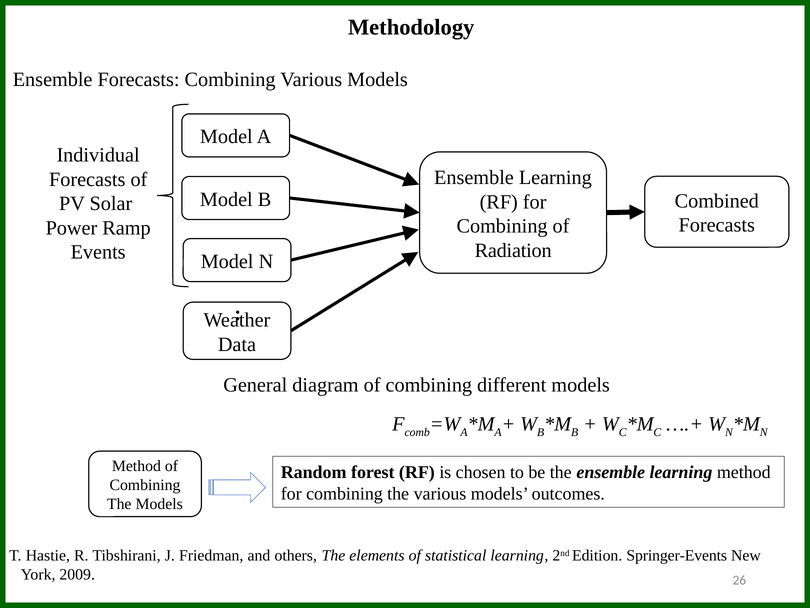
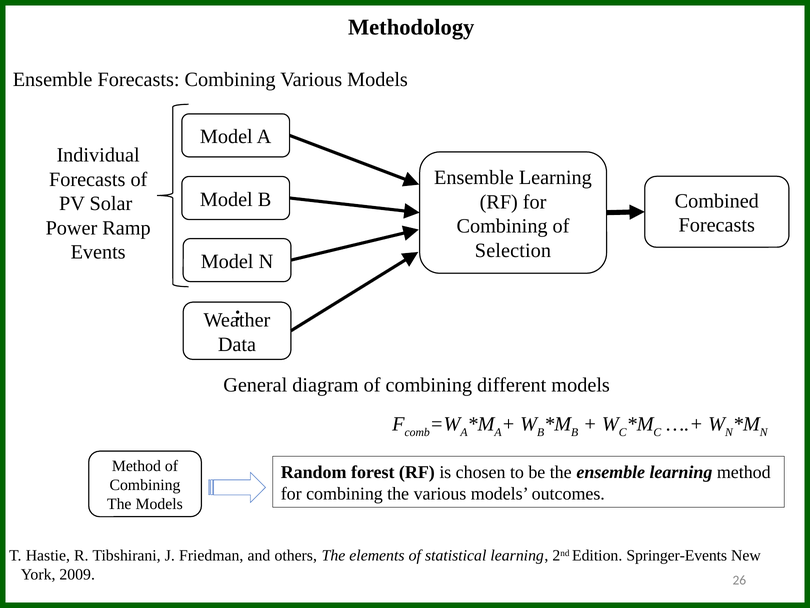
Radiation: Radiation -> Selection (513, 250)
